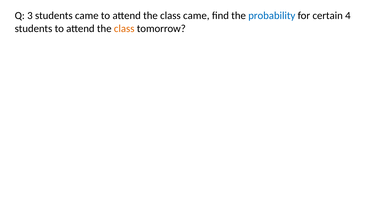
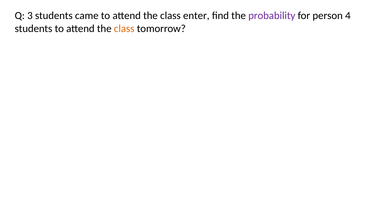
class came: came -> enter (196, 16)
probability colour: blue -> purple (272, 16)
certain: certain -> person (328, 16)
